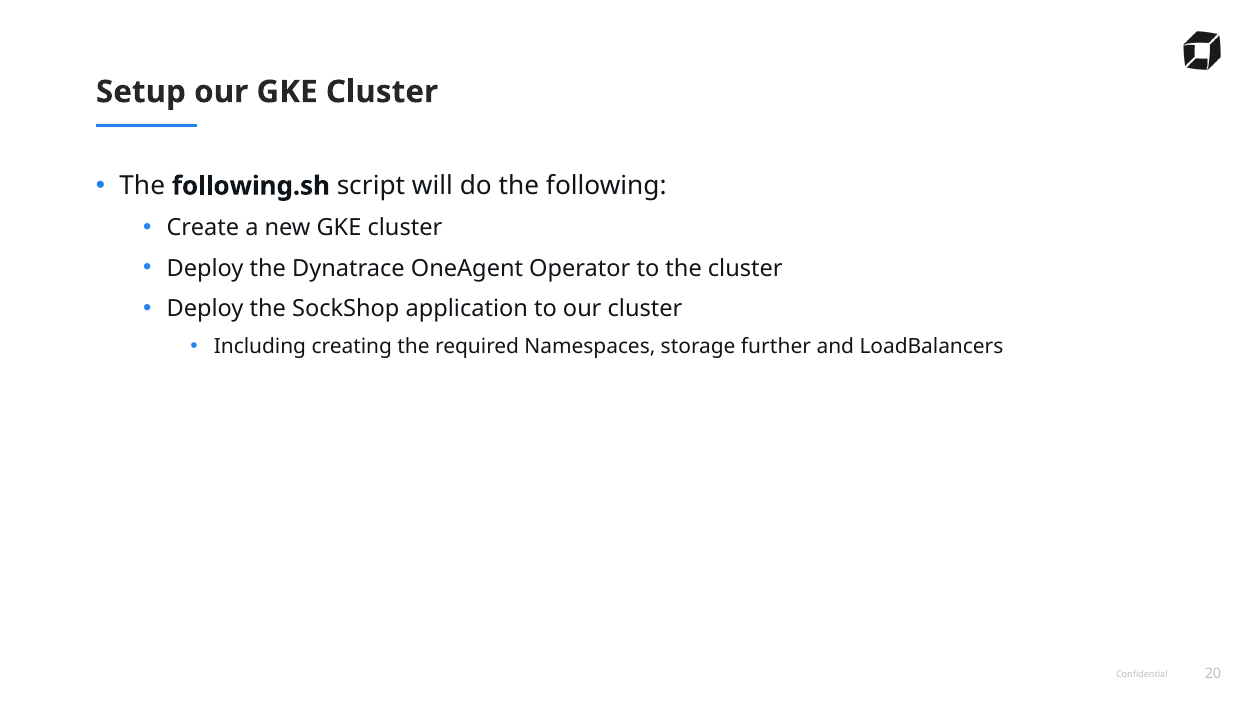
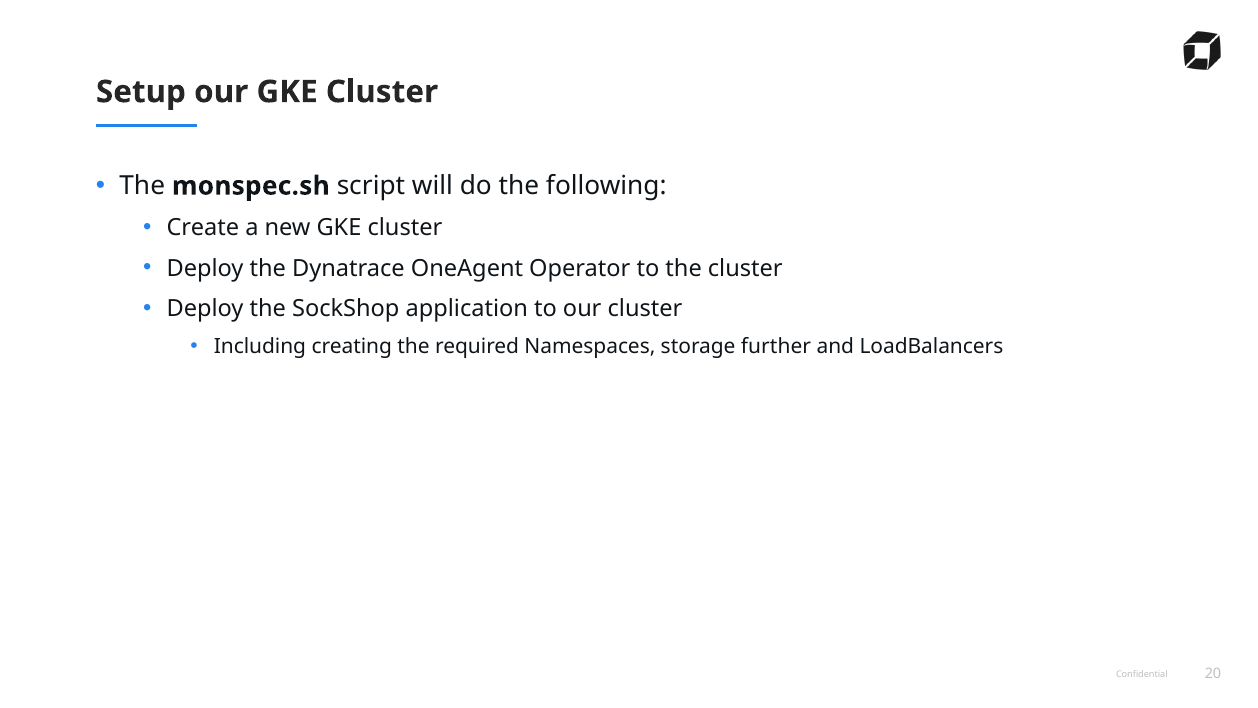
following.sh: following.sh -> monspec.sh (251, 186)
